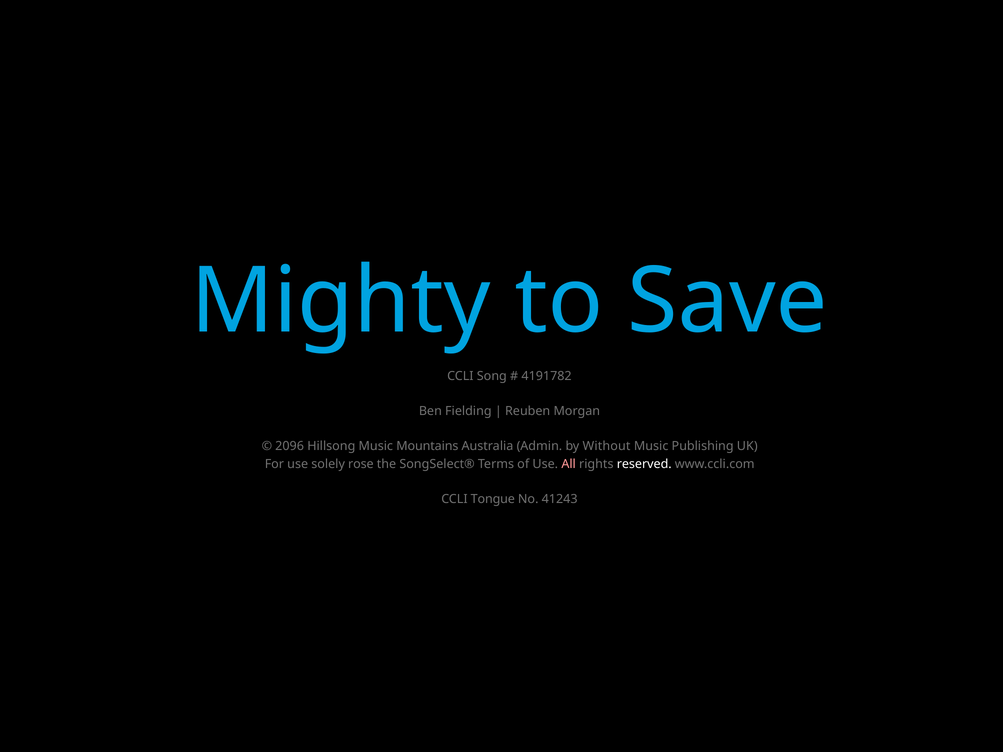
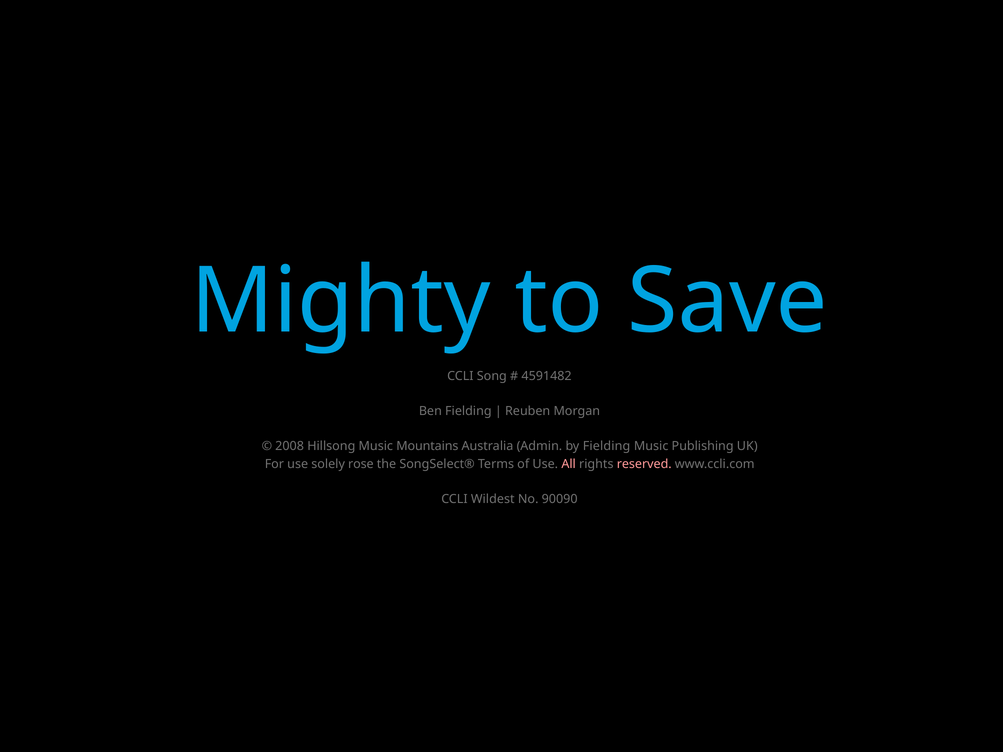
4191782: 4191782 -> 4591482 (547, 376)
2096: 2096 -> 2008 (290, 446)
by Without: Without -> Fielding (607, 446)
reserved colour: white -> pink (644, 464)
Tongue: Tongue -> Wildest (493, 499)
41243: 41243 -> 90090 (560, 499)
